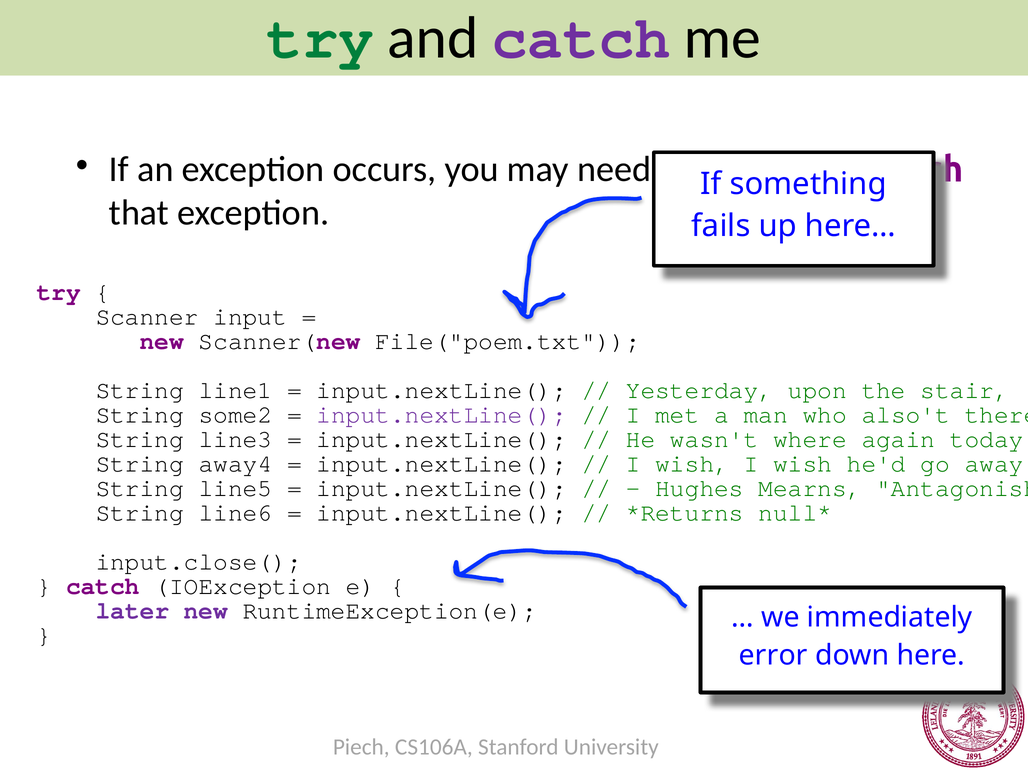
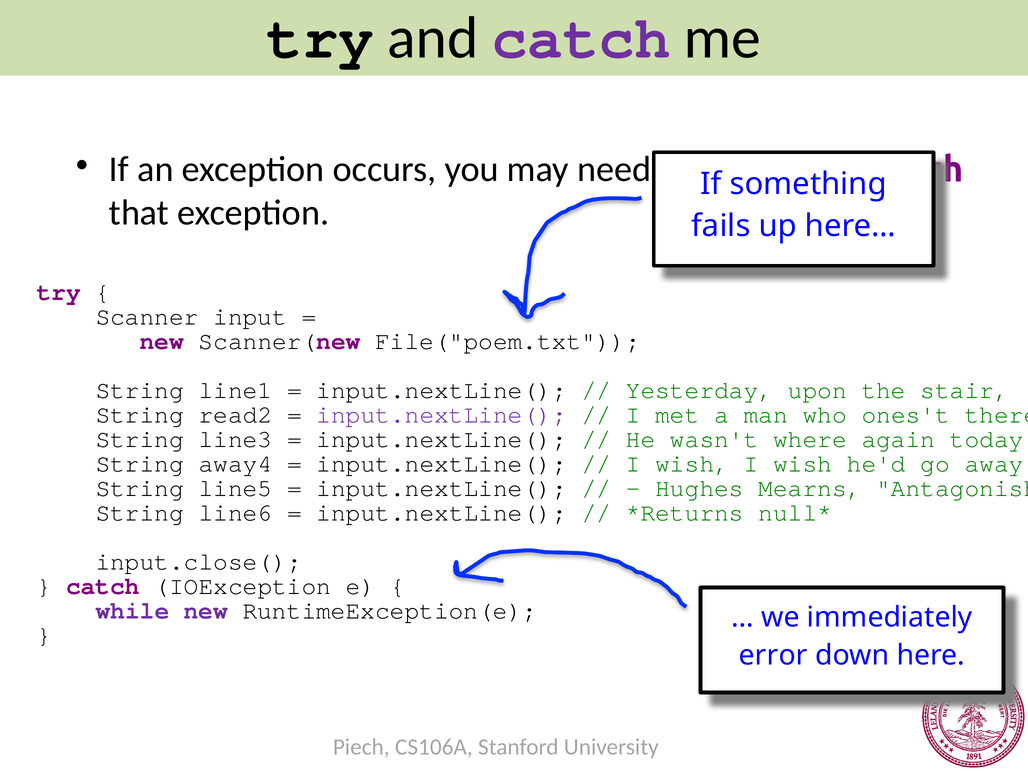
try colour: green -> black (320, 38)
some2: some2 -> read2 (235, 414)
also't: also't -> ones't (906, 414)
later: later -> while (132, 610)
